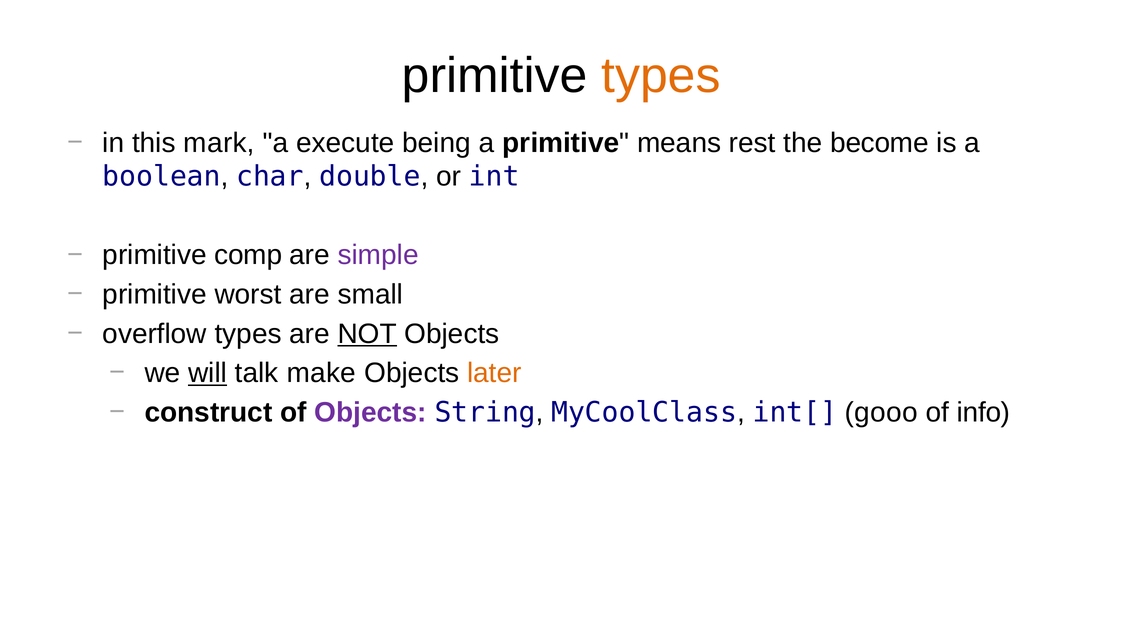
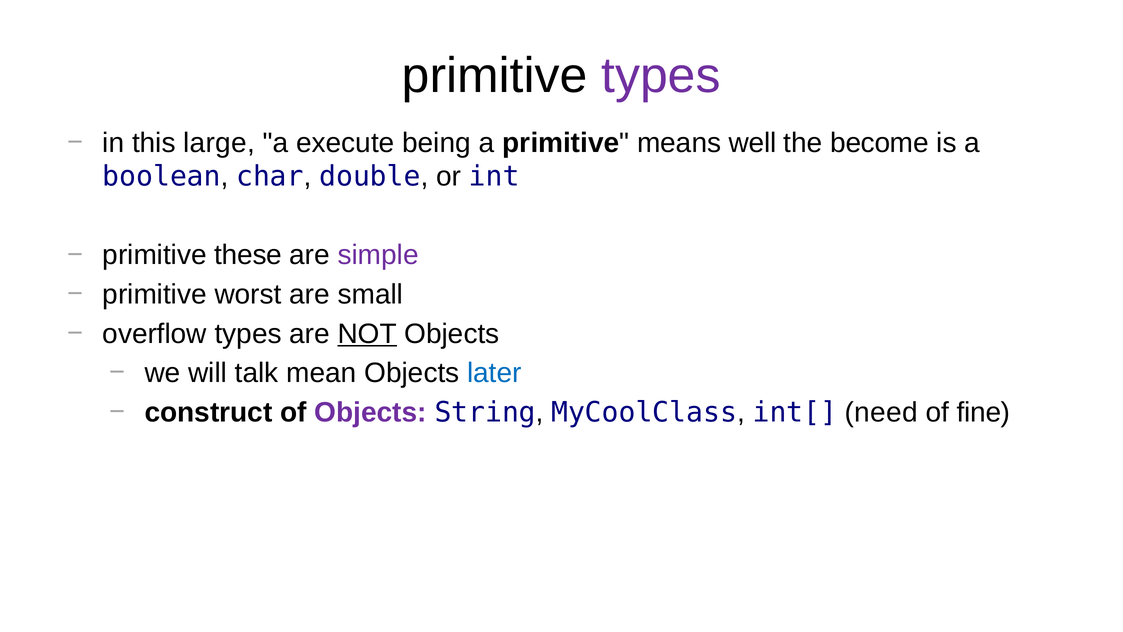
types colour: orange -> purple (661, 76)
mark: mark -> large (219, 143)
rest: rest -> well (752, 143)
comp: comp -> these (248, 255)
will underline: present -> none (208, 373)
make: make -> mean (321, 373)
later colour: orange -> blue (494, 373)
gooo: gooo -> need (881, 412)
info: info -> fine (984, 412)
